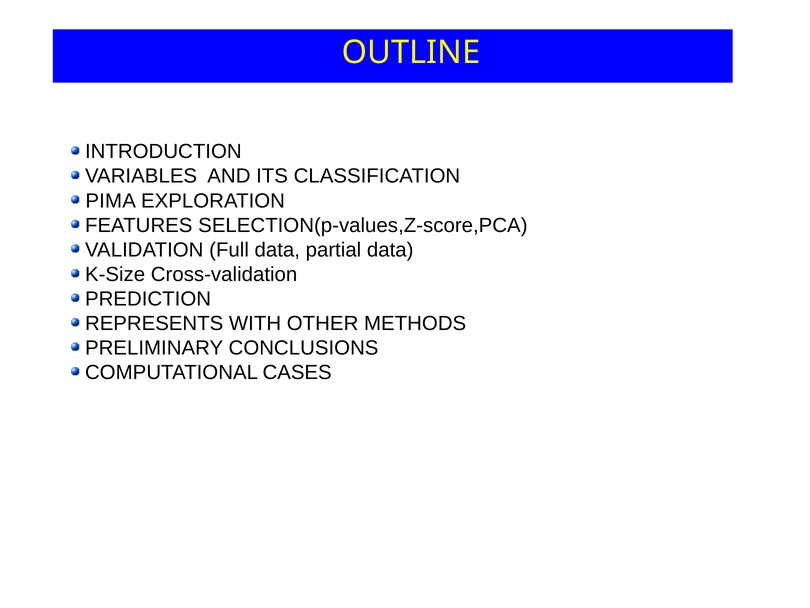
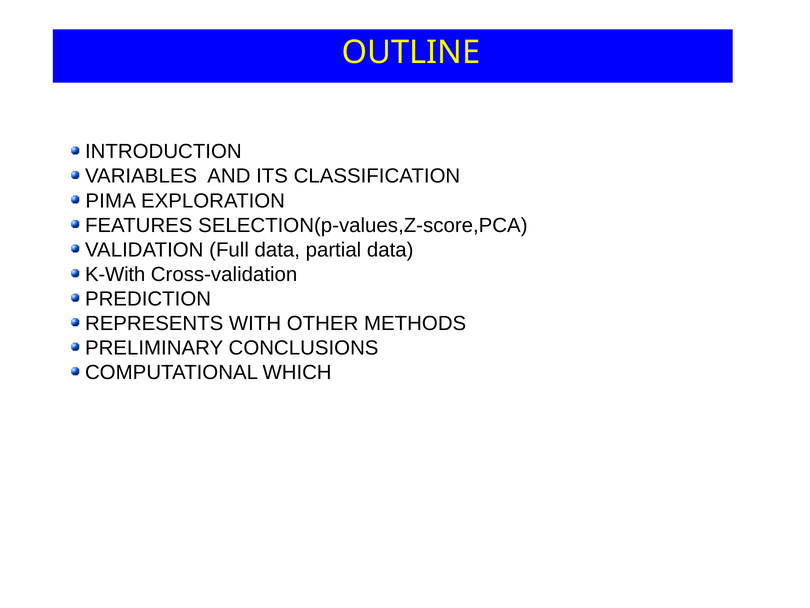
K-Size: K-Size -> K-With (115, 274)
CASES: CASES -> WHICH (297, 372)
